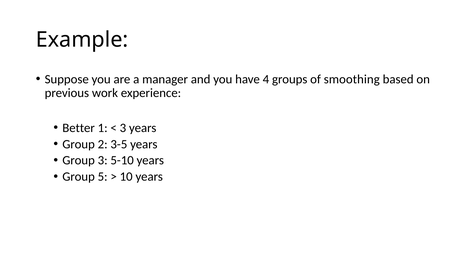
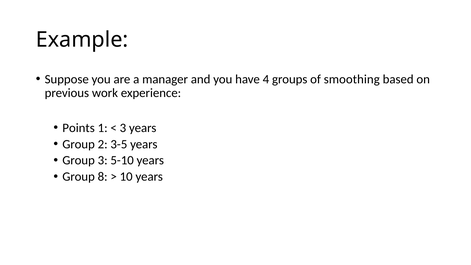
Better: Better -> Points (79, 128)
5: 5 -> 8 (103, 177)
